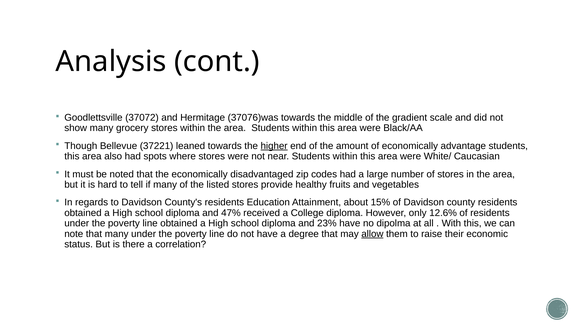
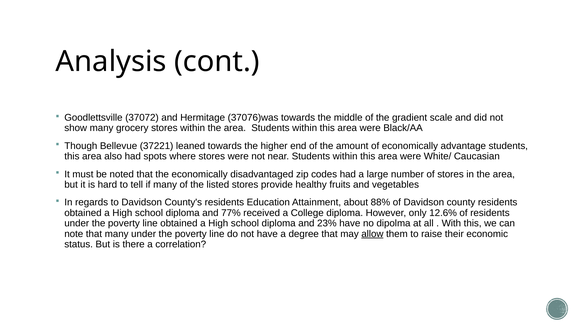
higher underline: present -> none (274, 146)
15%: 15% -> 88% (380, 203)
47%: 47% -> 77% (231, 213)
